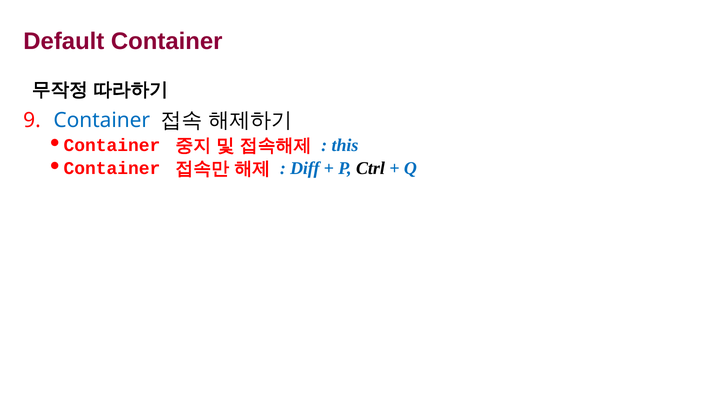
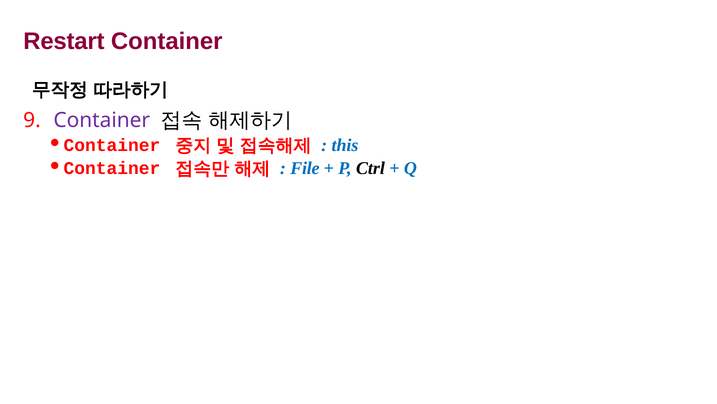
Default: Default -> Restart (64, 41)
Container colour: blue -> purple (102, 120)
Diff: Diff -> File (305, 168)
